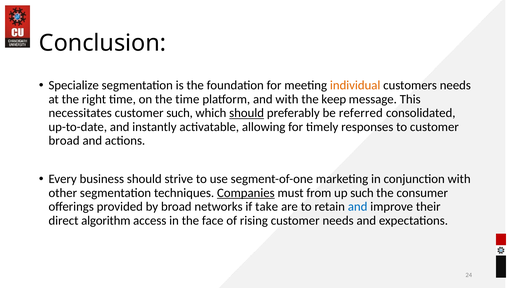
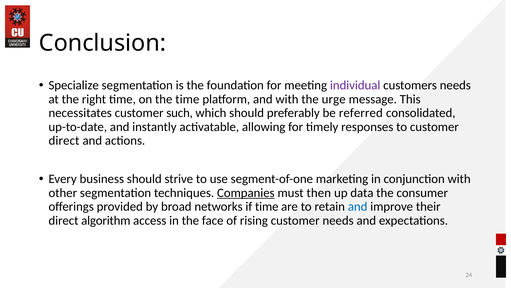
individual colour: orange -> purple (355, 85)
keep: keep -> urge (334, 99)
should underline: present -> none (247, 113)
broad: broad -> direct (64, 140)
from: from -> then (319, 192)
up such: such -> data (362, 192)
if take: take -> time (267, 206)
